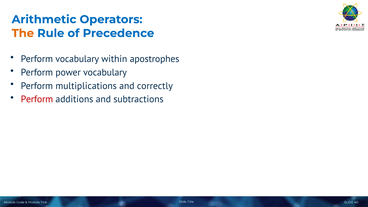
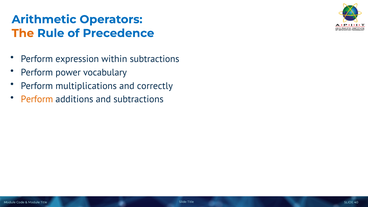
Perform vocabulary: vocabulary -> expression (77, 59)
within apostrophes: apostrophes -> subtractions (155, 59)
Perform colour: red -> orange (37, 99)
